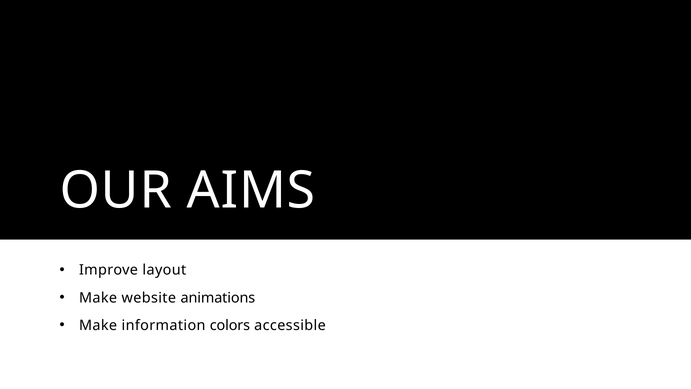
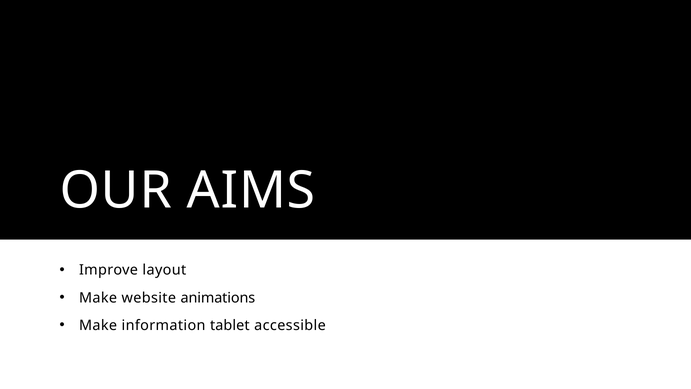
colors: colors -> tablet (230, 325)
